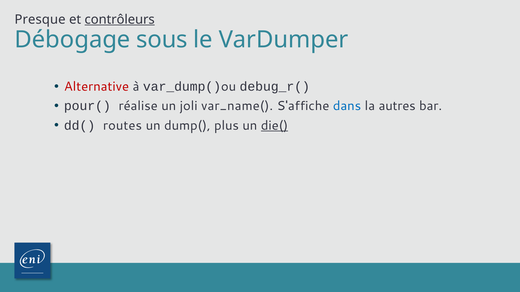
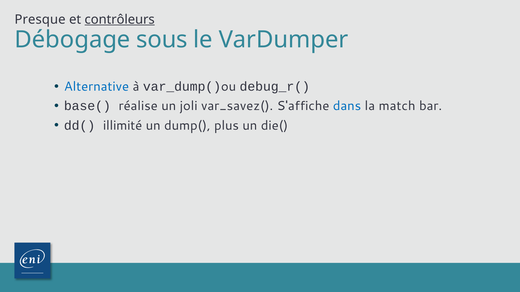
Alternative colour: red -> blue (96, 87)
pour(: pour( -> base( (87, 106)
var_name(: var_name( -> var_savez( (237, 106)
autres: autres -> match (397, 106)
routes: routes -> illimité (123, 126)
die( underline: present -> none (274, 126)
